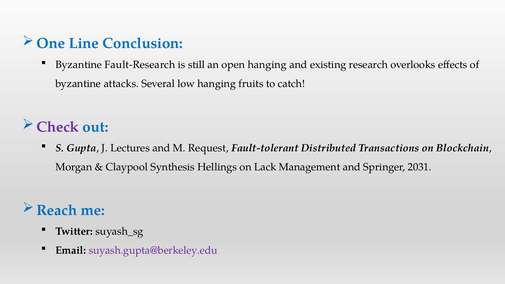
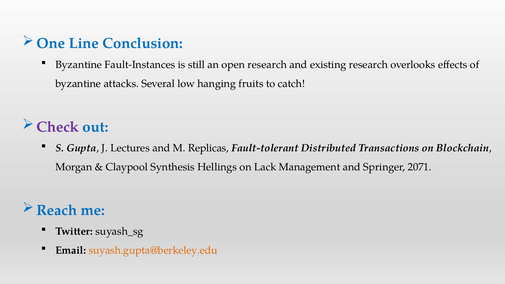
Fault-Research: Fault-Research -> Fault-Instances (140, 65)
open hanging: hanging -> research (267, 65)
Request: Request -> Replicas (208, 148)
2031: 2031 -> 2071 (420, 167)
suyash.gupta@berkeley.edu colour: purple -> orange (153, 250)
